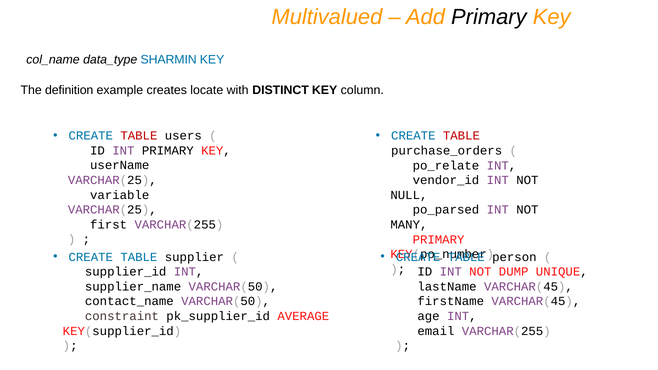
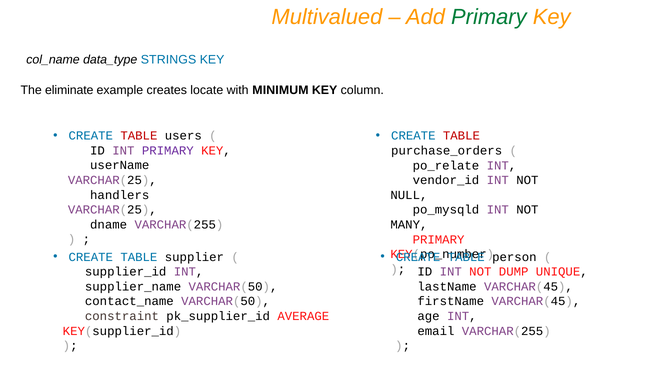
Primary colour: black -> green (489, 17)
SHARMIN: SHARMIN -> STRINGS (169, 60)
definition: definition -> eliminate (69, 90)
DISTINCT: DISTINCT -> MINIMUM (280, 90)
PRIMARY colour: black -> purple (168, 151)
variable: variable -> handlers (120, 195)
po_parsed: po_parsed -> po_mysqld (446, 210)
first: first -> dname (109, 225)
